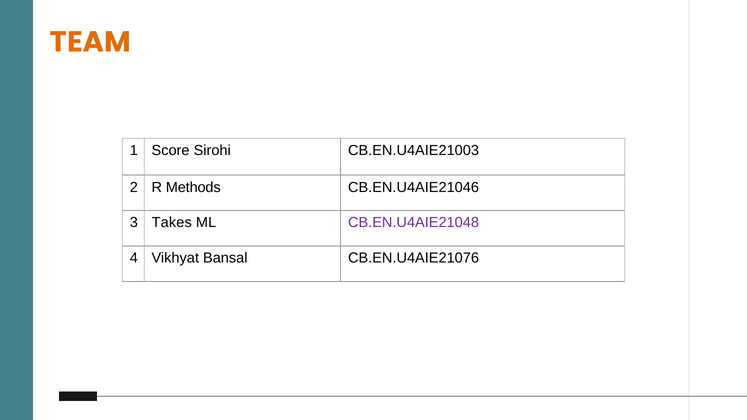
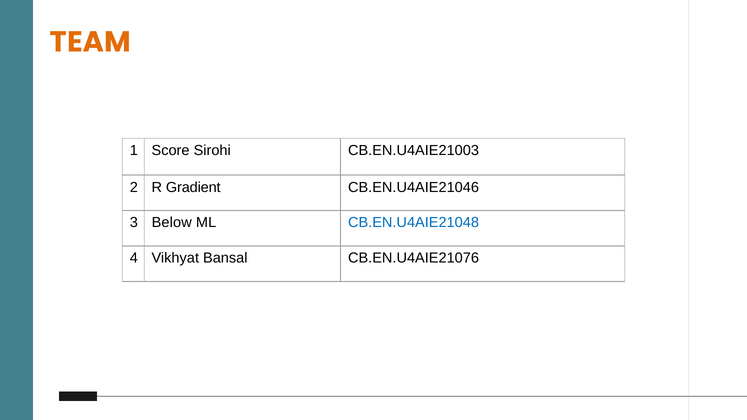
Methods: Methods -> Gradient (193, 187)
Takes: Takes -> Below (172, 223)
CB.EN.U4AIE21048 colour: purple -> blue (413, 223)
